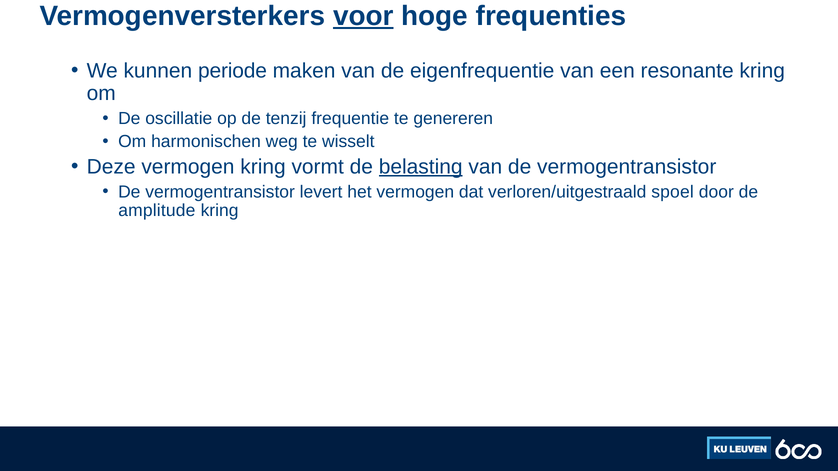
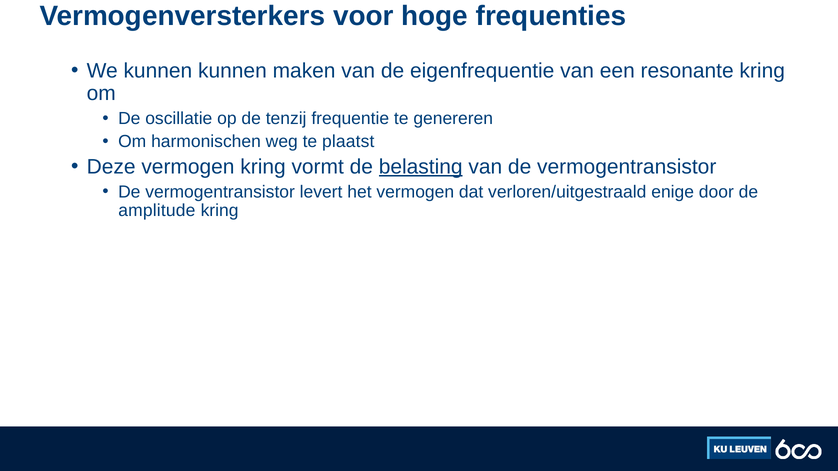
voor underline: present -> none (363, 16)
kunnen periode: periode -> kunnen (232, 71)
wisselt: wisselt -> plaatst (348, 142)
spoel: spoel -> enige (673, 192)
